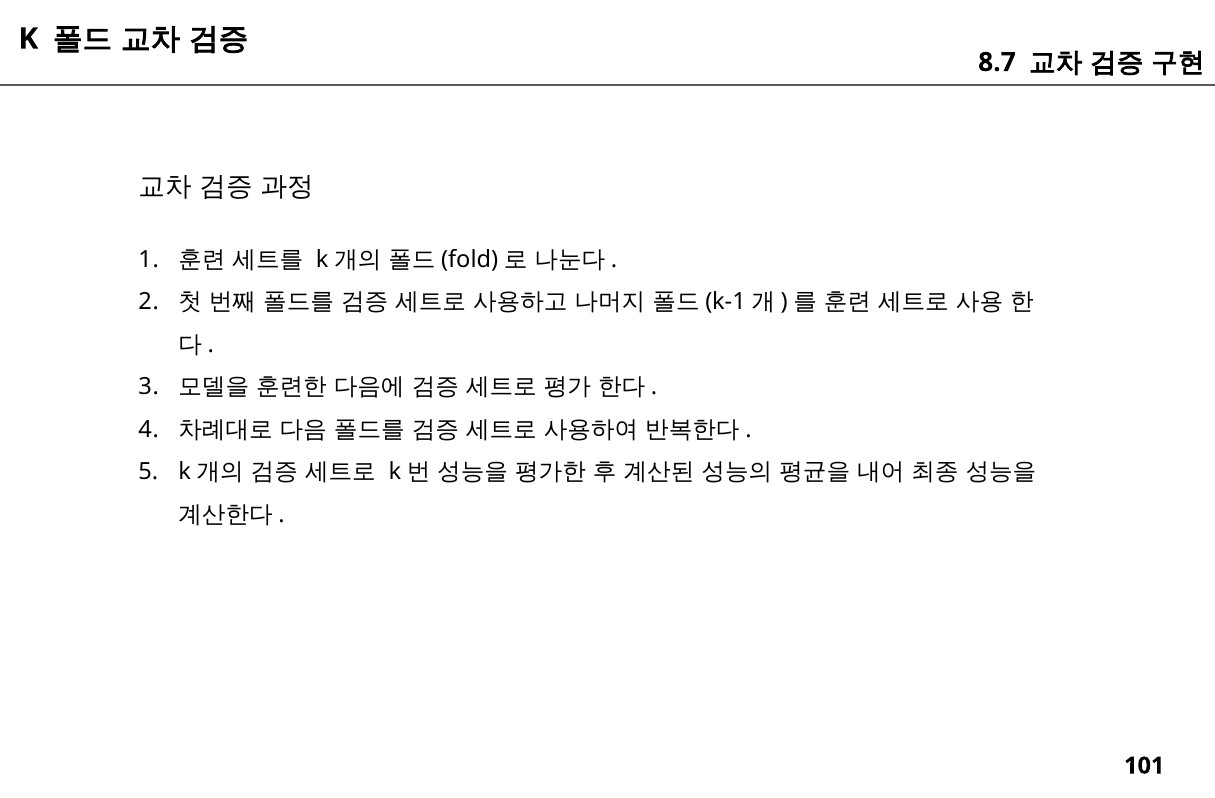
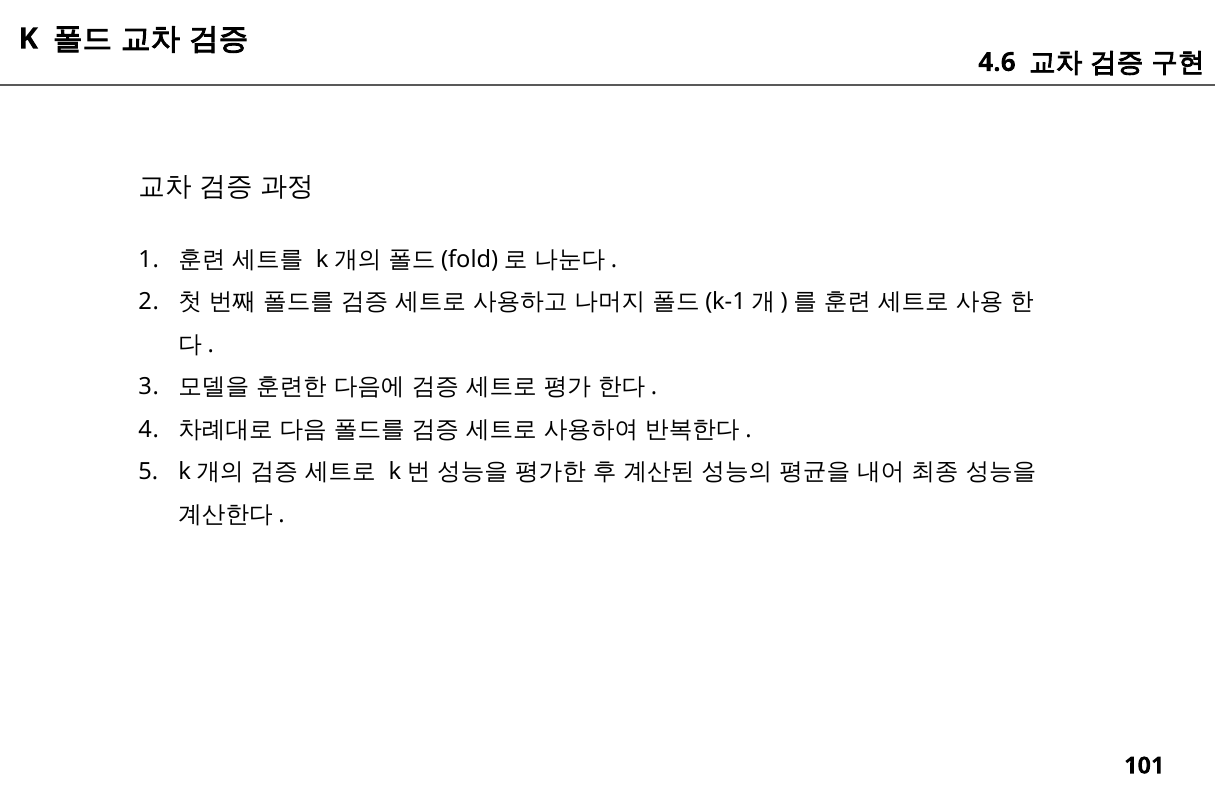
8.7: 8.7 -> 4.6 (997, 62)
